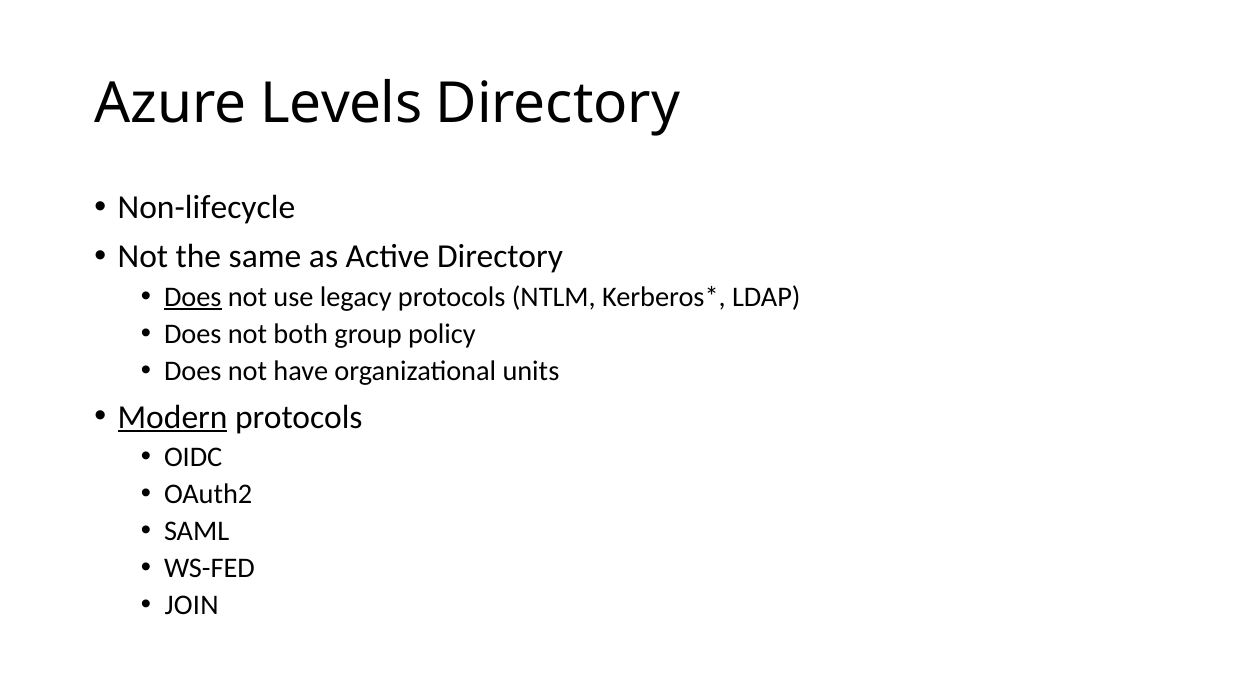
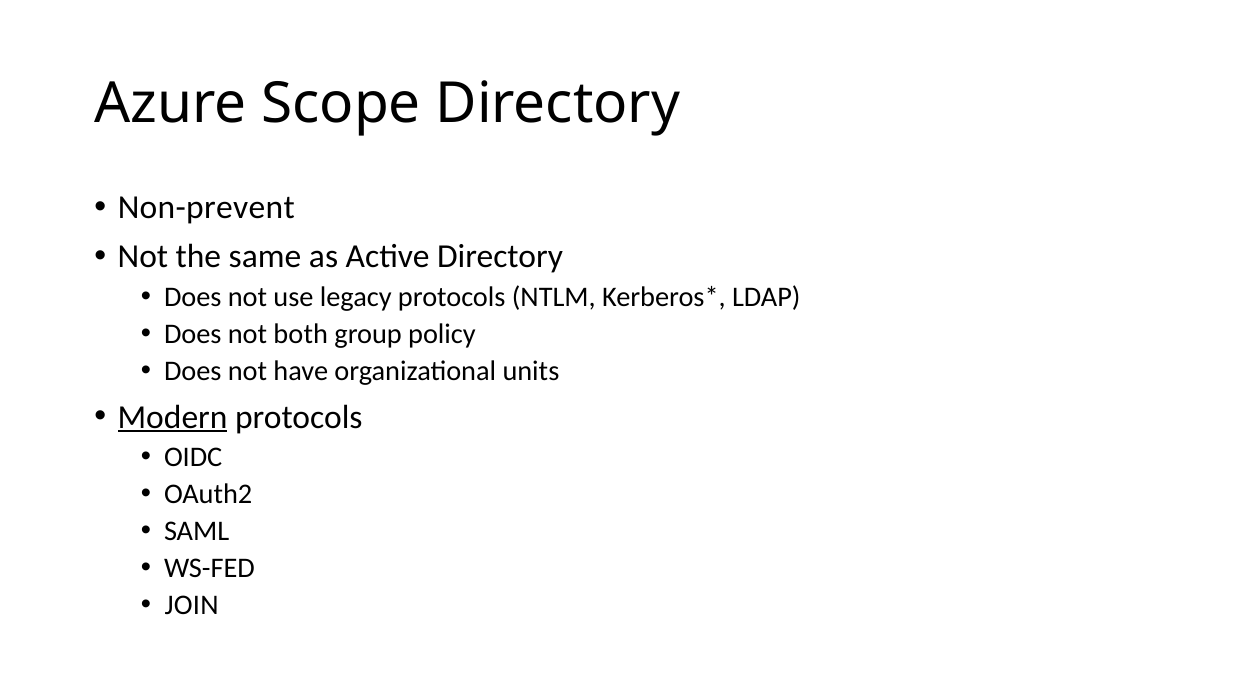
Levels: Levels -> Scope (341, 104)
Non-lifecycle: Non-lifecycle -> Non-prevent (206, 208)
Does underline: present -> none (193, 297)
